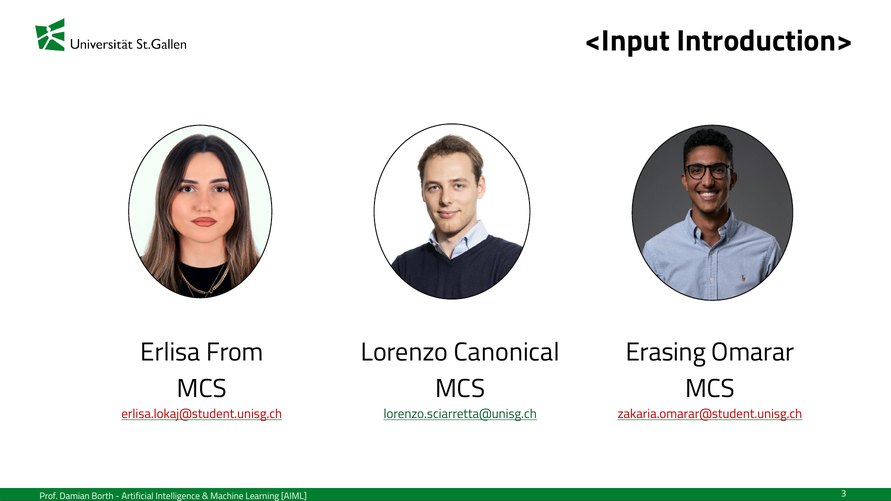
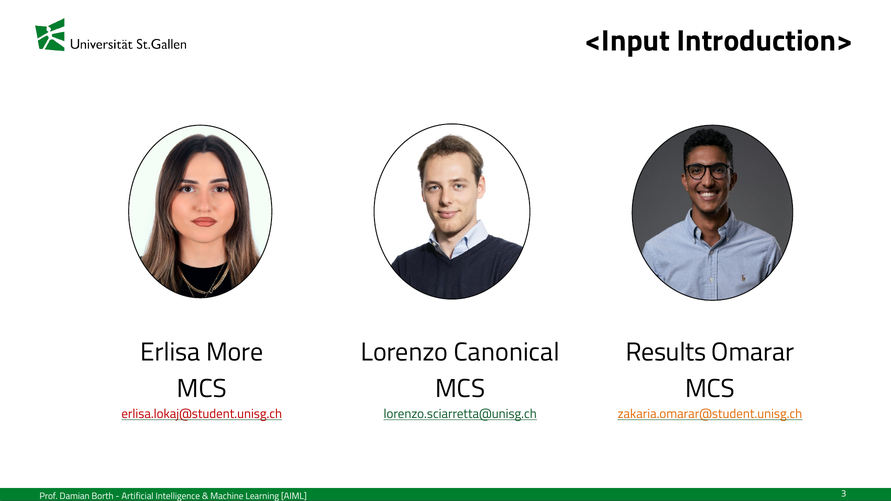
From: From -> More (235, 352)
Erasing: Erasing -> Results (666, 352)
zakaria.omarar@student.unisg.ch colour: red -> orange (710, 414)
